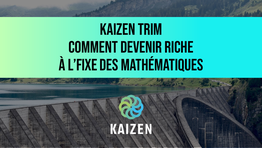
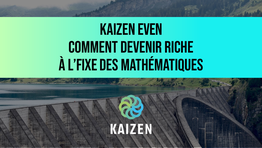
Trim: Trim -> Even (150, 29)
